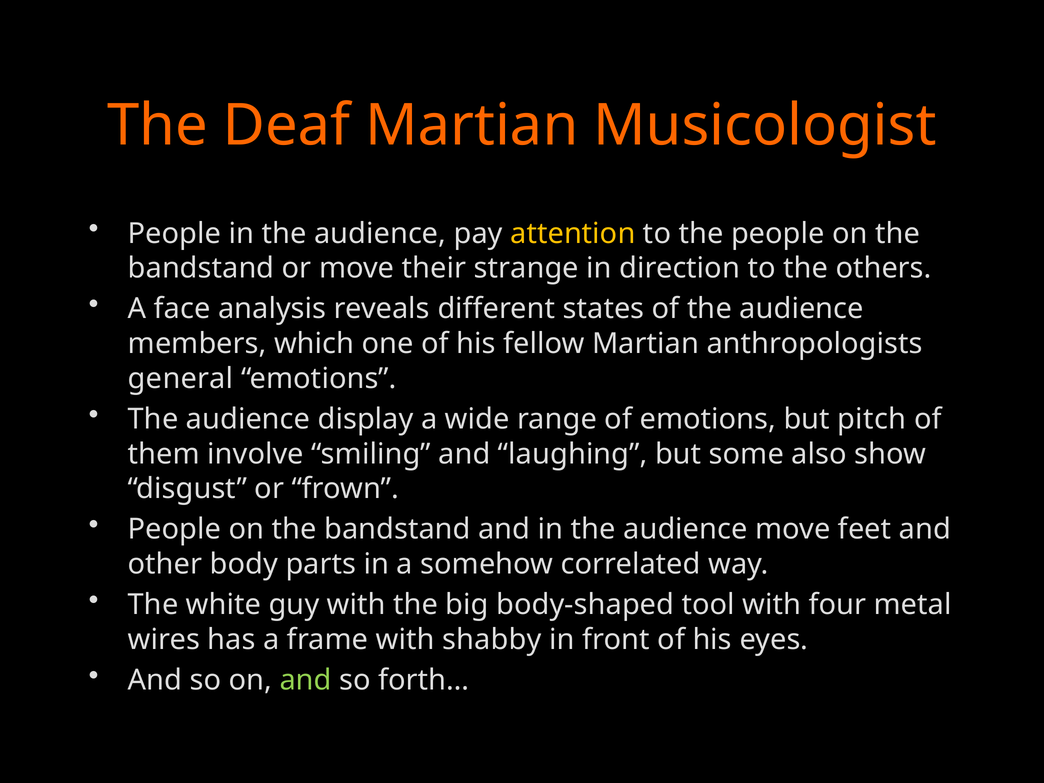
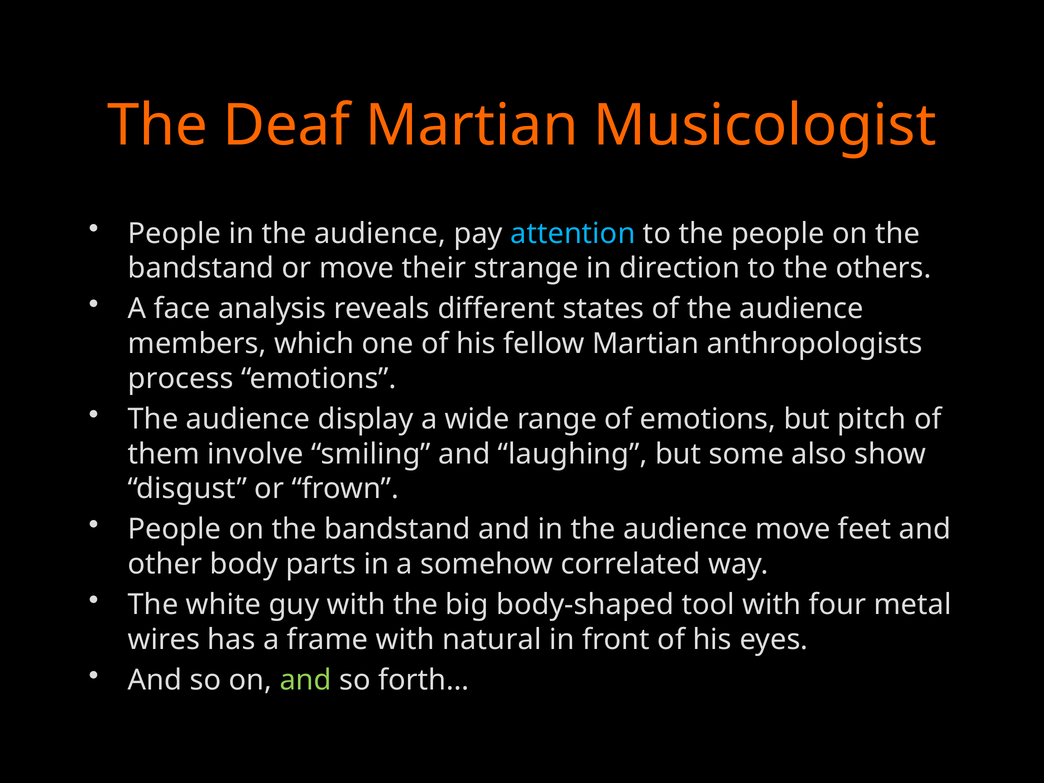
attention colour: yellow -> light blue (573, 233)
general: general -> process (181, 379)
shabby: shabby -> natural (492, 640)
